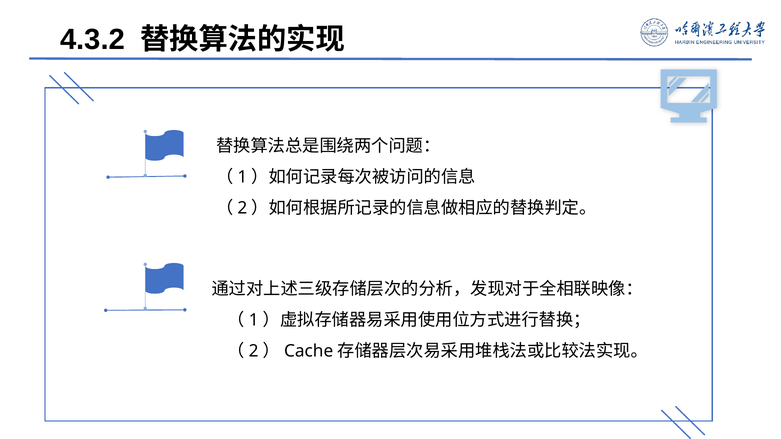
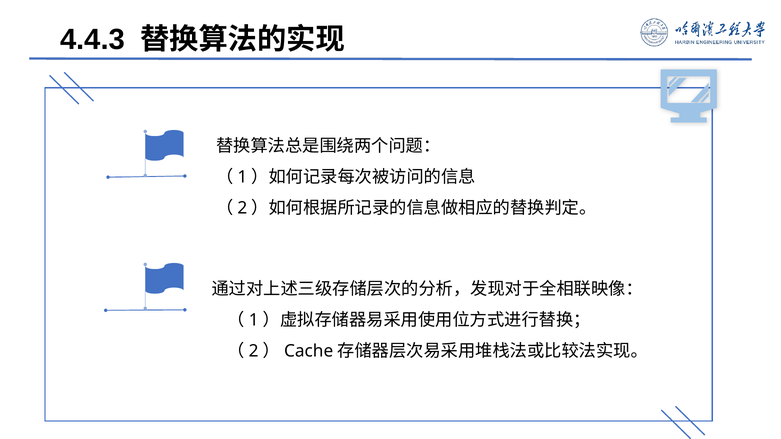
4.3.2: 4.3.2 -> 4.4.3 (93, 40)
